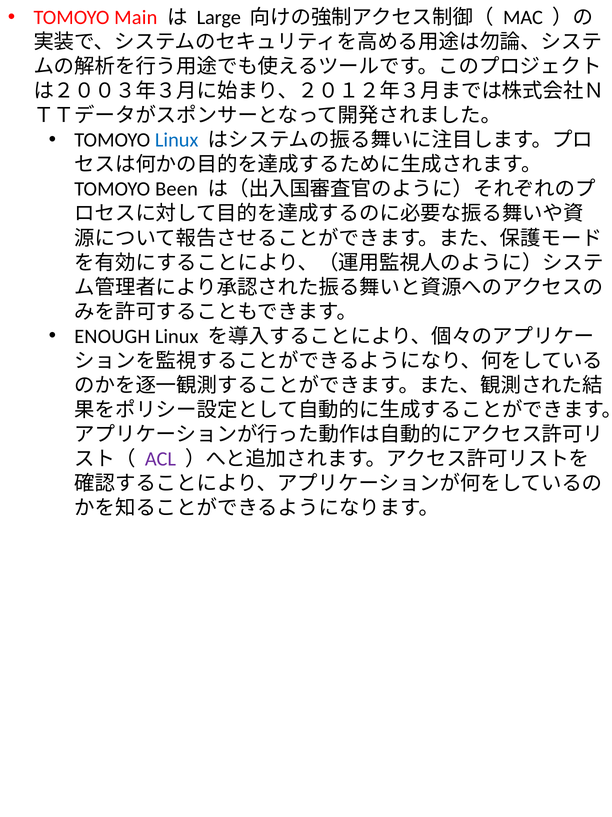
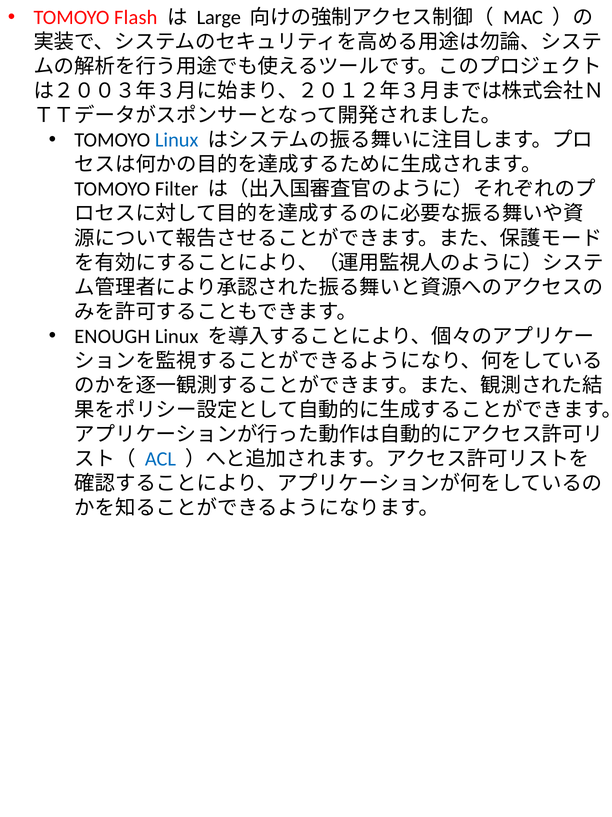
Main: Main -> Flash (136, 18)
Been: Been -> Filter (177, 189)
ACL colour: purple -> blue (160, 458)
